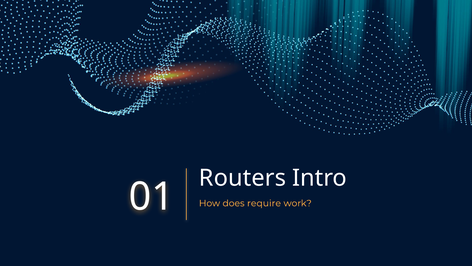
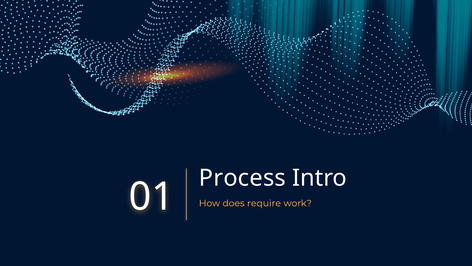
Routers: Routers -> Process (242, 178)
